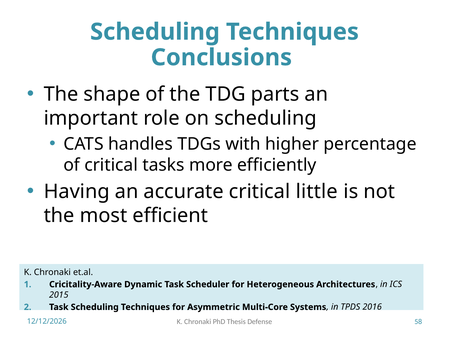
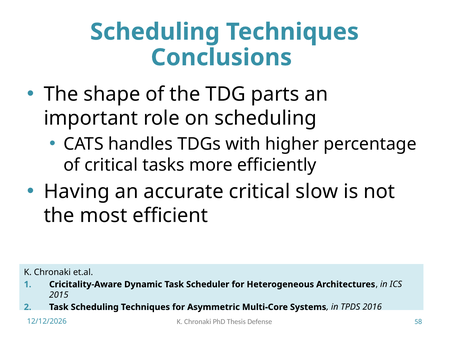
little: little -> slow (317, 192)
